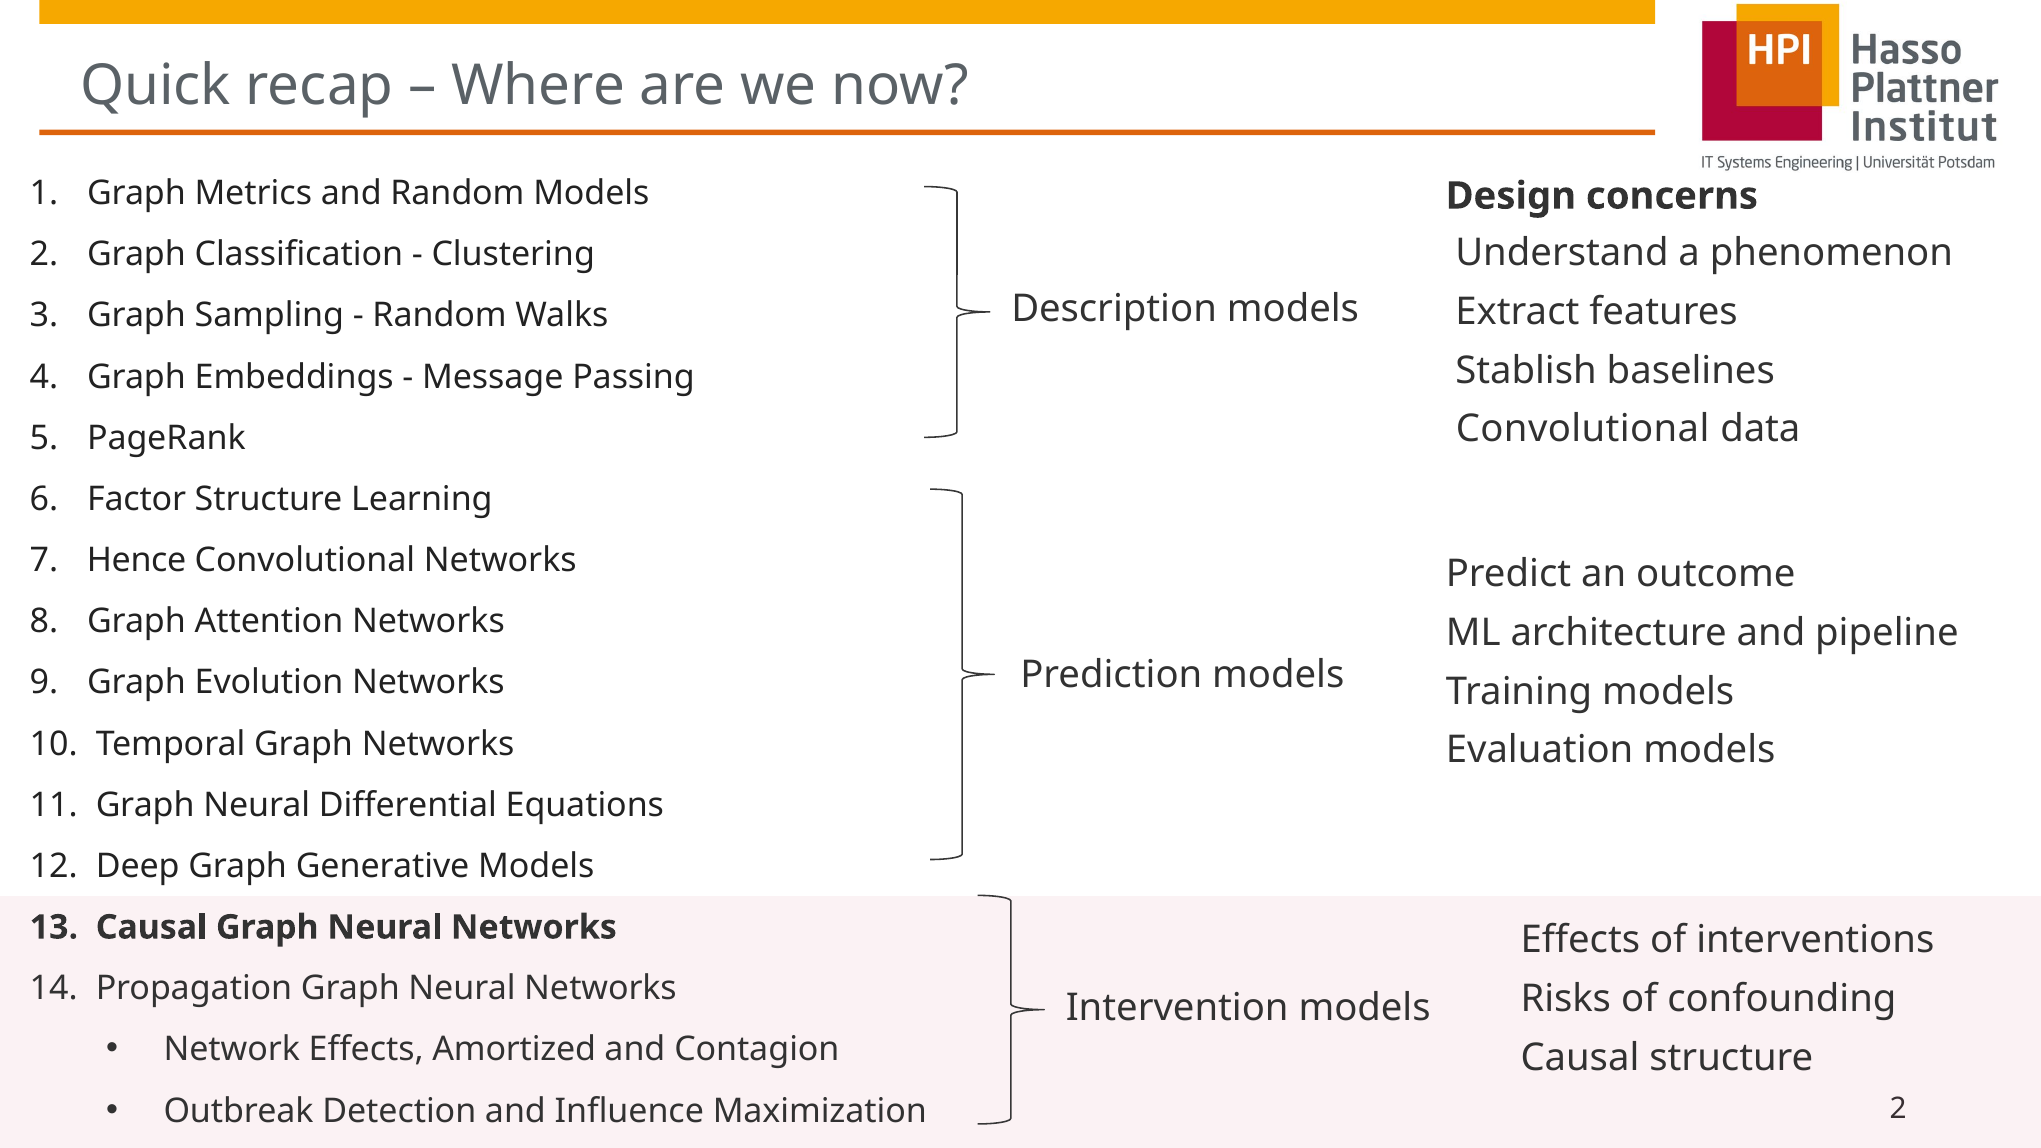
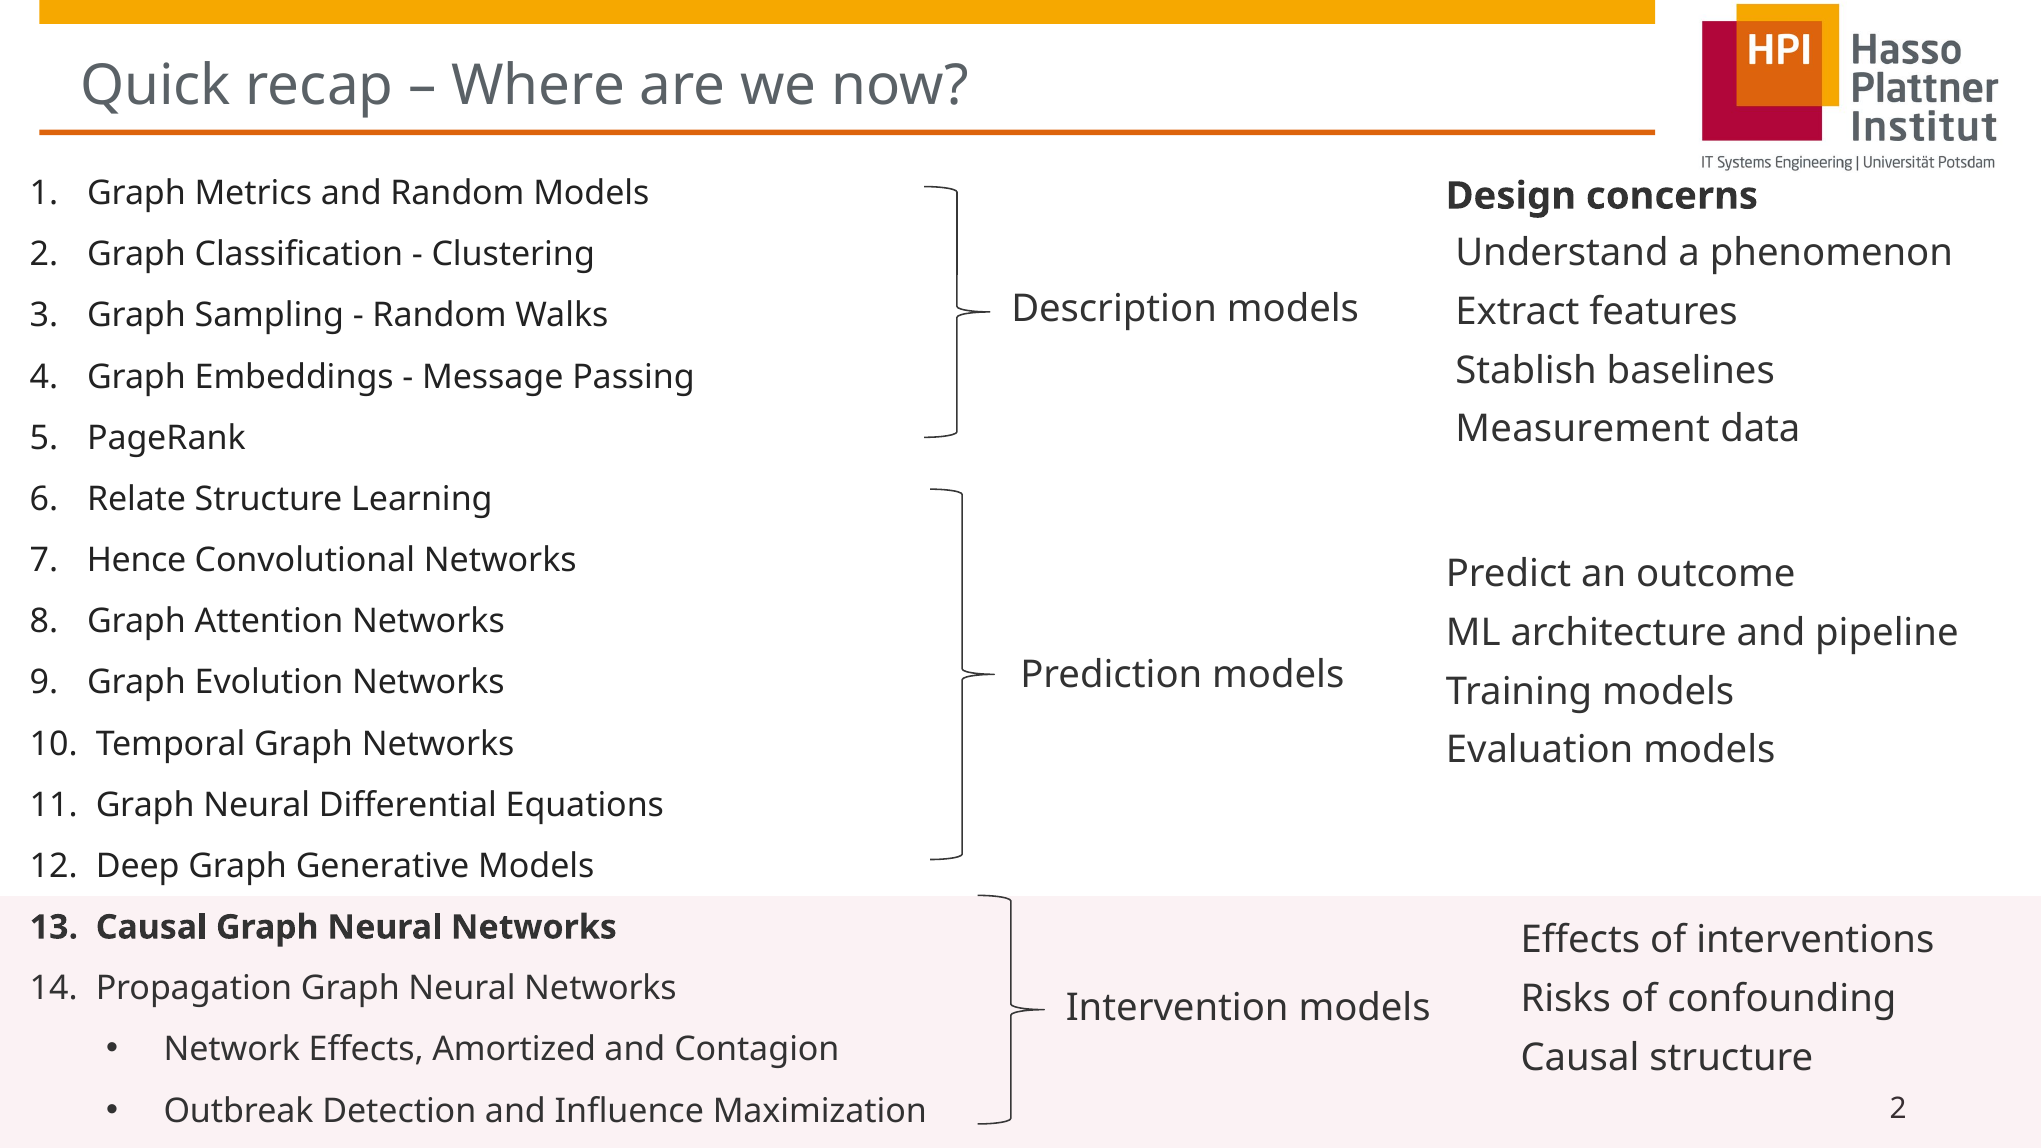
Convolutional: Convolutional -> Measurement (1583, 429)
Factor: Factor -> Relate (137, 499)
